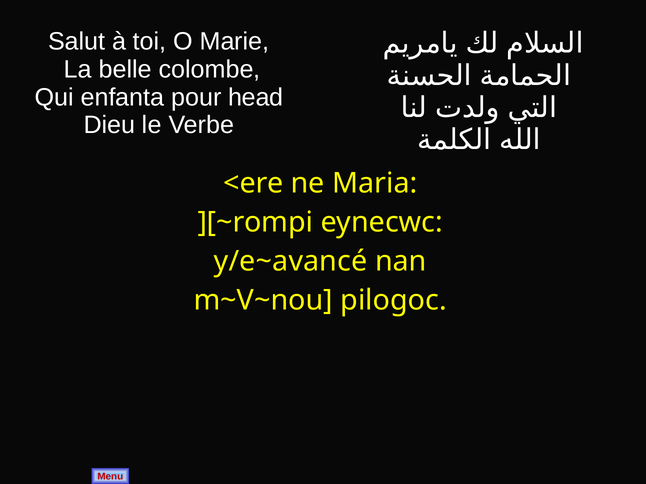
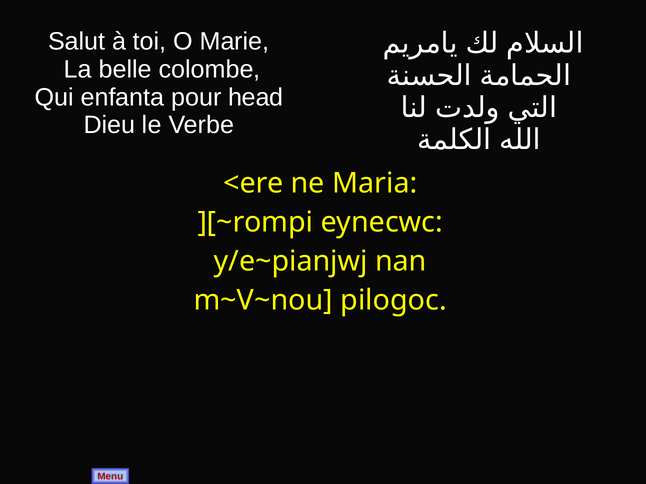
y/e~avancé: y/e~avancé -> y/e~pianjwj (291, 262)
